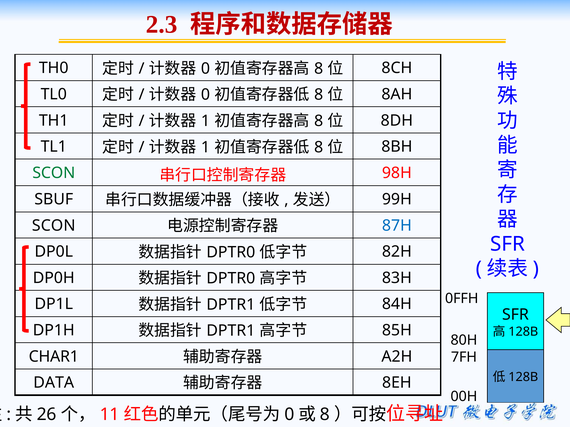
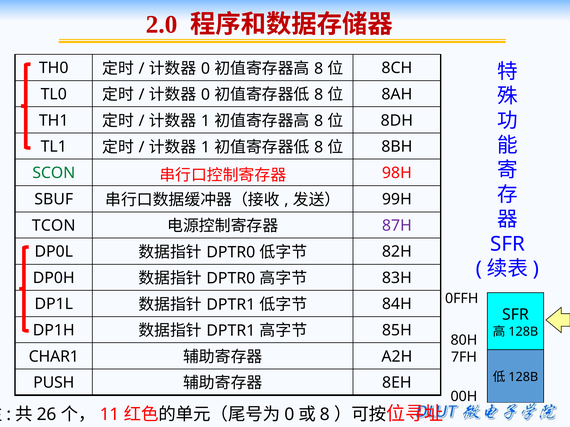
2.3: 2.3 -> 2.0 (162, 25)
SCON: SCON -> TCON (54, 226)
87H colour: blue -> purple (397, 226)
DATA: DATA -> PUSH (54, 383)
